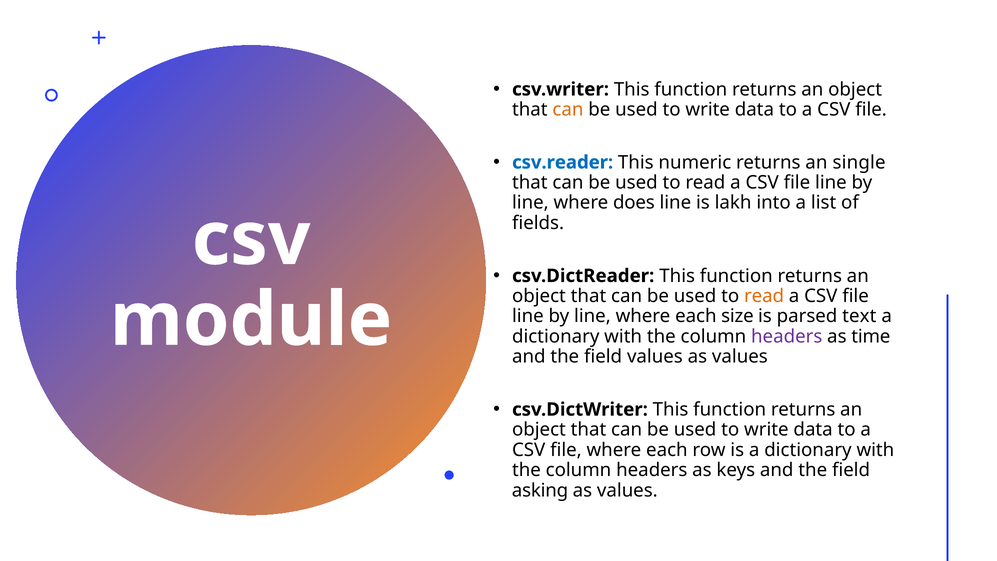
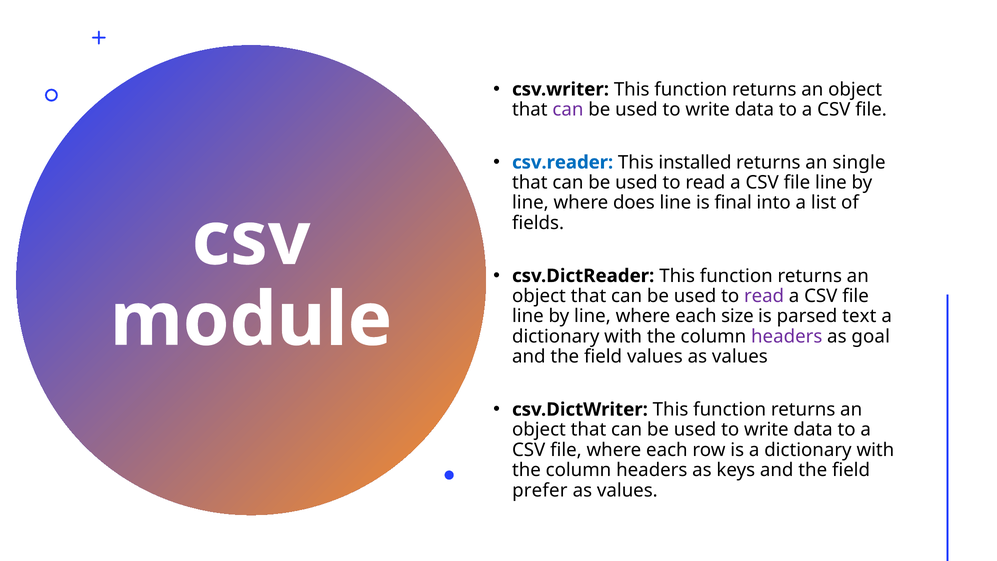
can colour: orange -> purple (568, 109)
numeric: numeric -> installed (695, 162)
lakh: lakh -> final (733, 203)
read colour: orange -> purple (764, 296)
time: time -> goal (871, 336)
asking: asking -> prefer (540, 490)
